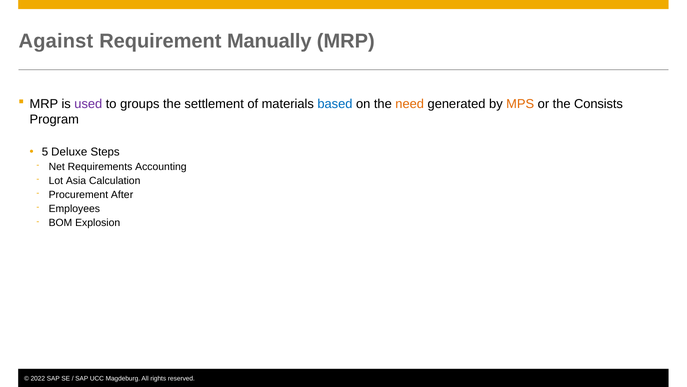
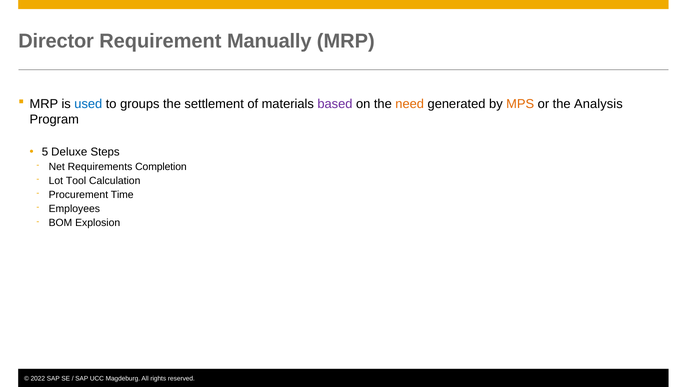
Against: Against -> Director (56, 41)
used colour: purple -> blue (88, 104)
based colour: blue -> purple (335, 104)
Consists: Consists -> Analysis (598, 104)
Accounting: Accounting -> Completion (161, 166)
Asia: Asia -> Tool (76, 180)
After: After -> Time (122, 194)
